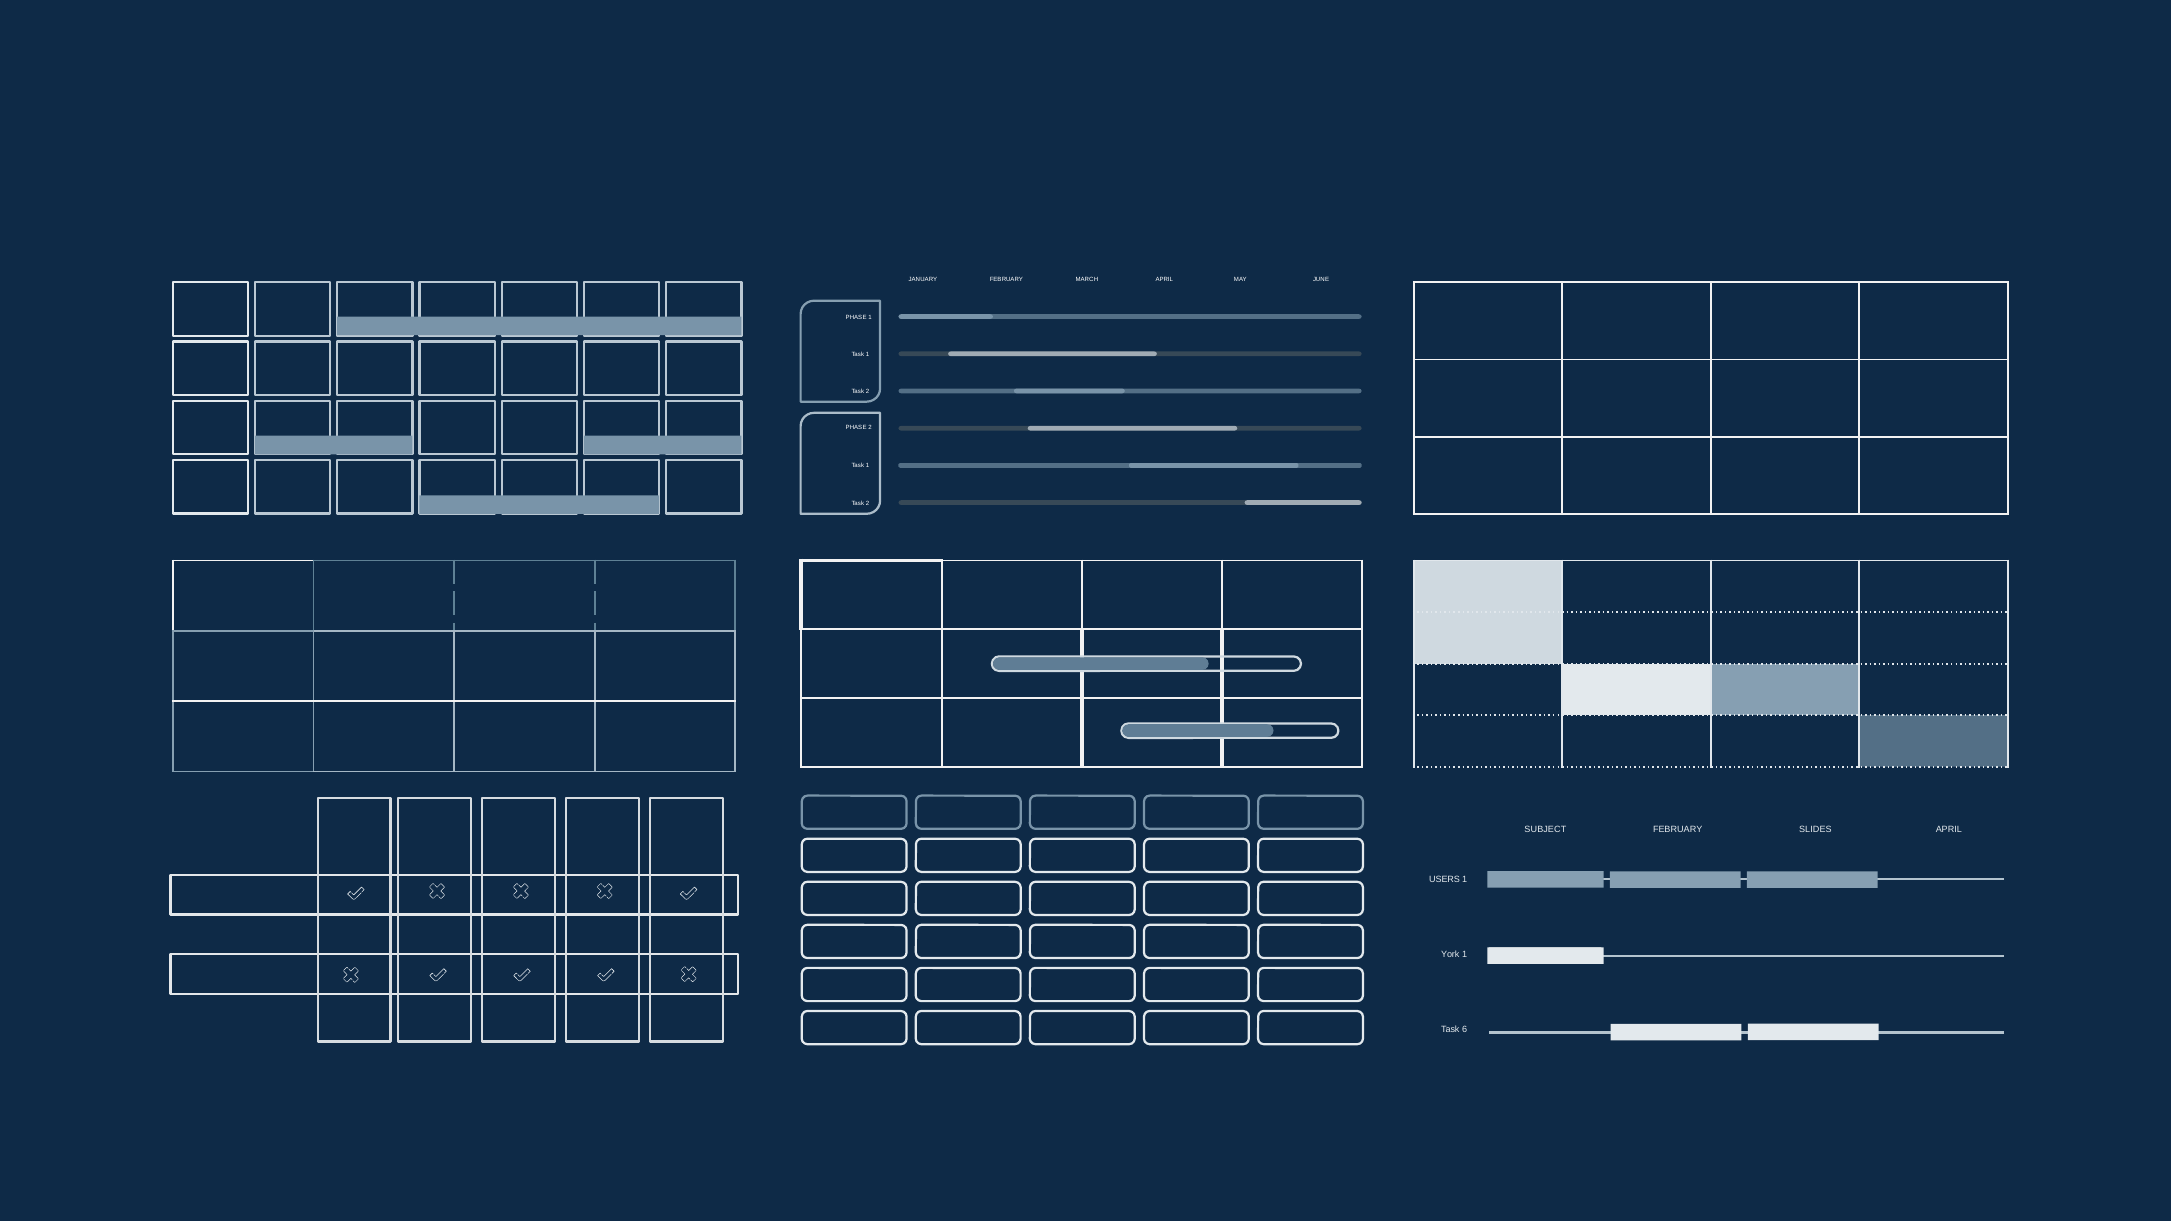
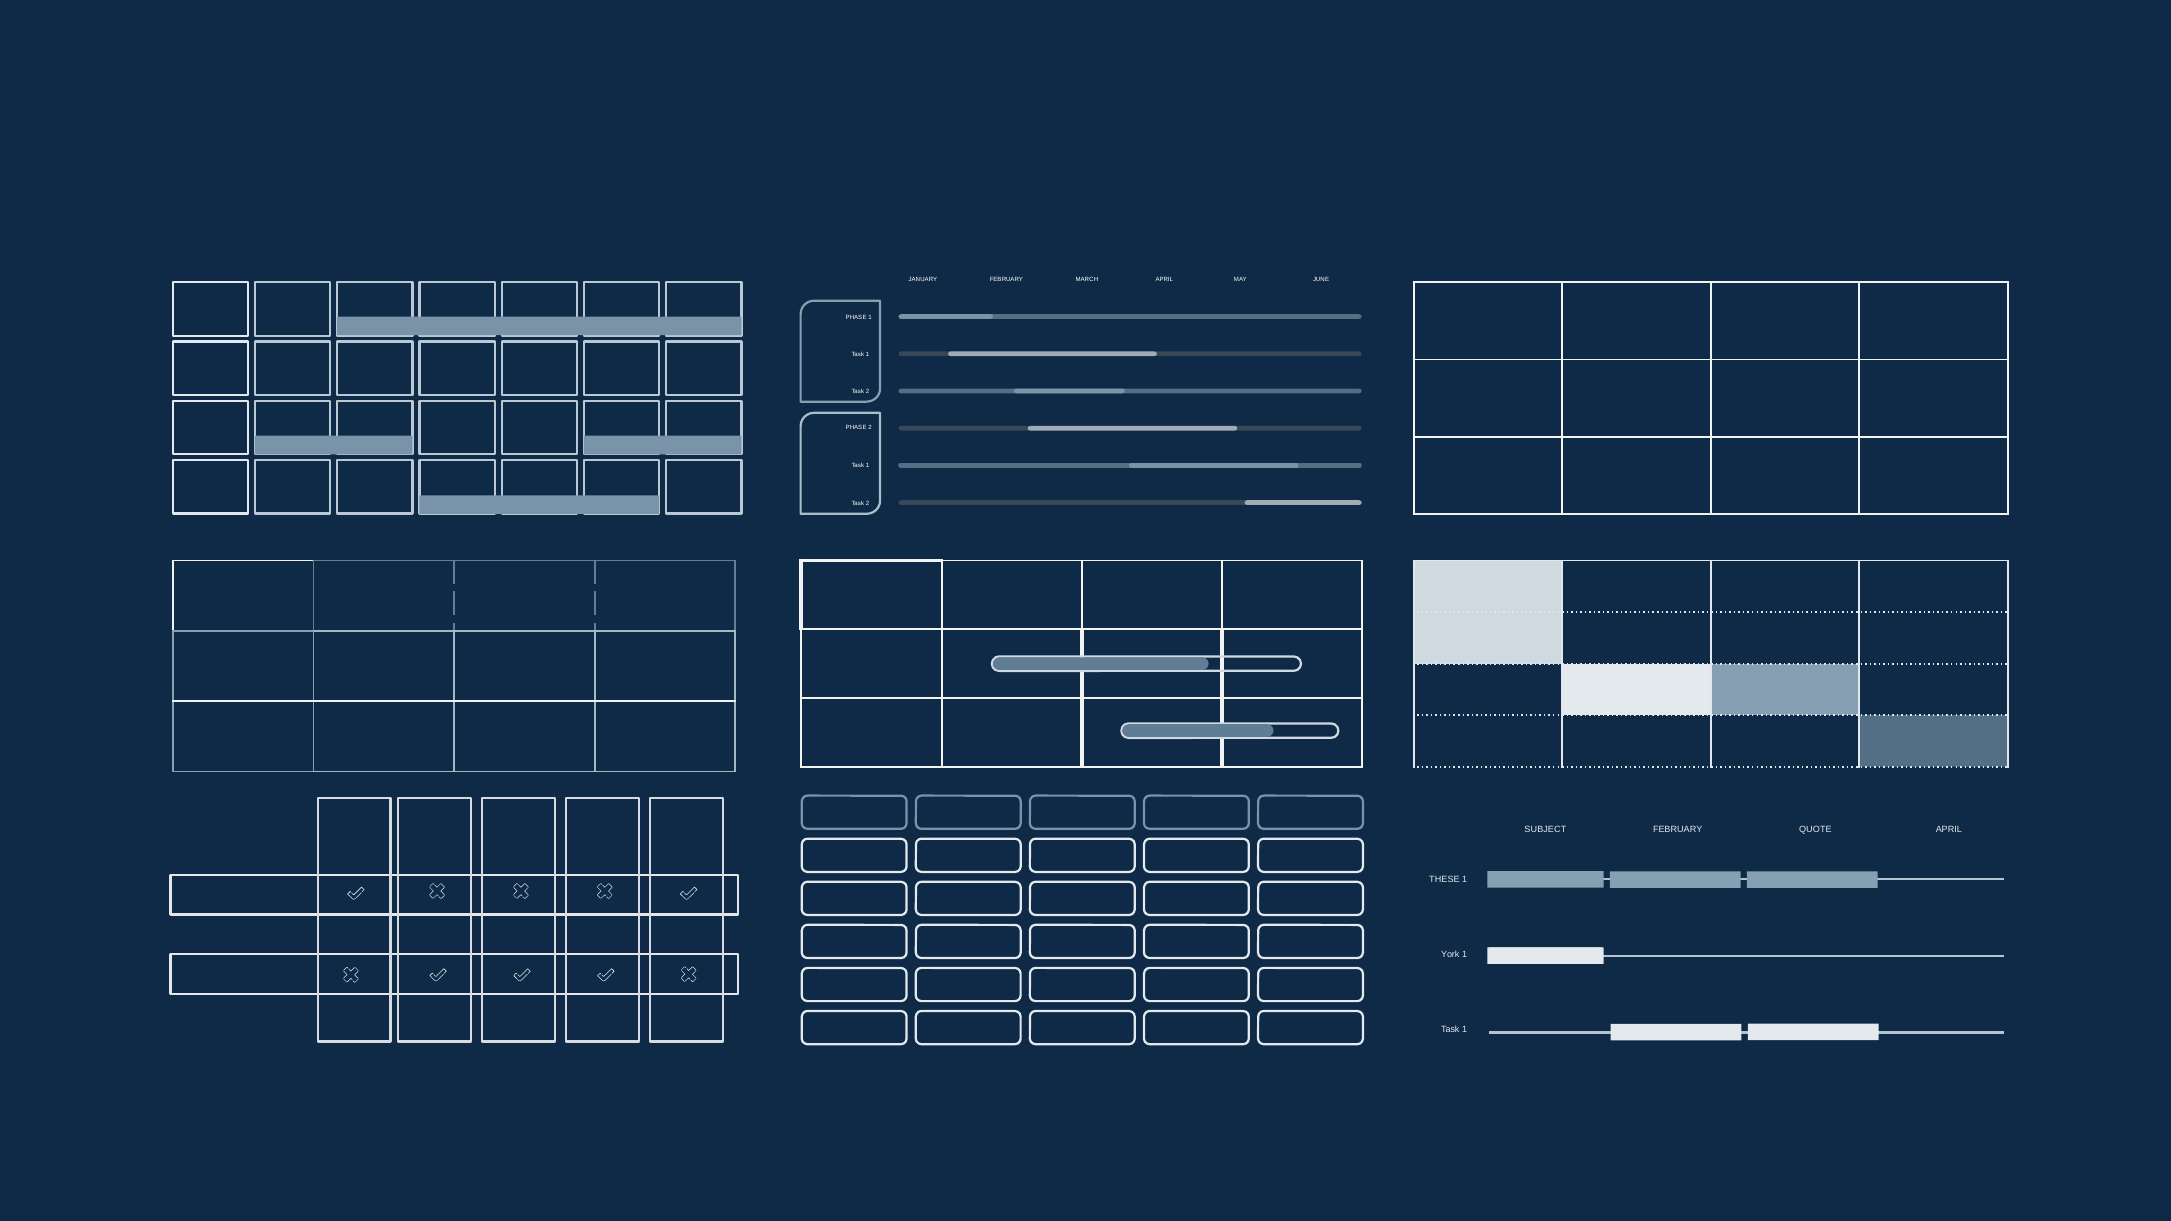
SLIDES: SLIDES -> QUOTE (1815, 830)
USERS: USERS -> THESE (1444, 880)
6: 6 -> 1 (1465, 1030)
